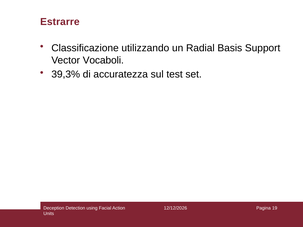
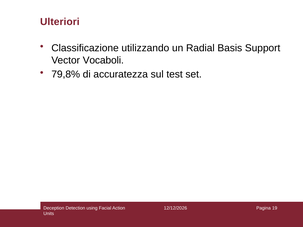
Estrarre: Estrarre -> Ulteriori (60, 22)
39,3%: 39,3% -> 79,8% (66, 74)
